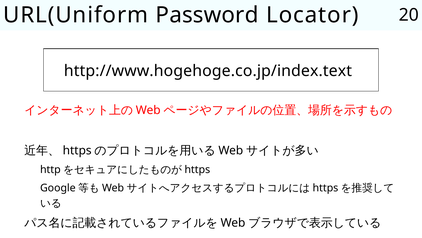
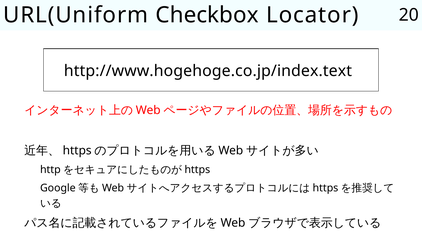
Password: Password -> Checkbox (207, 15)
